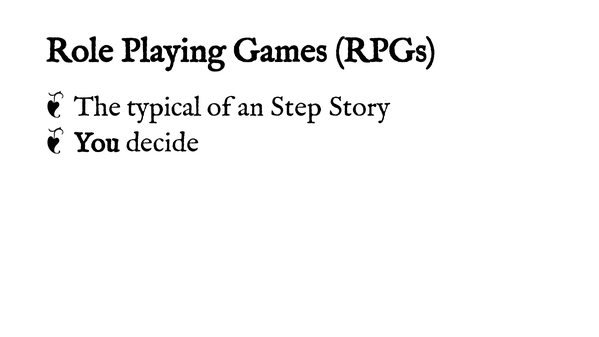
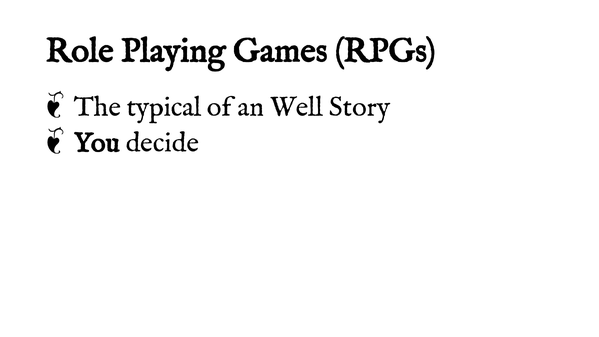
Step: Step -> Well (297, 107)
